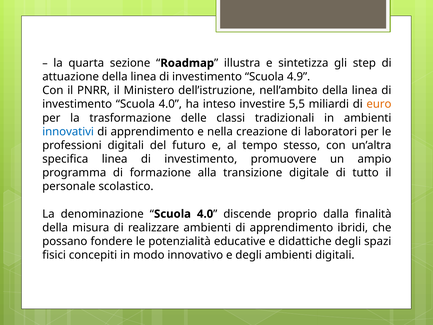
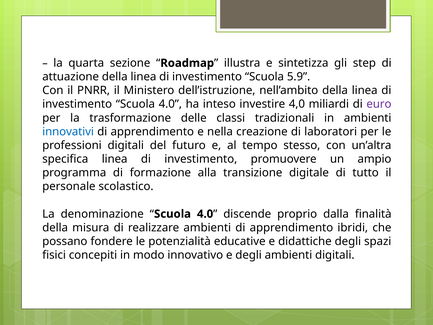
4.9: 4.9 -> 5.9 (299, 77)
5,5: 5,5 -> 4,0 (297, 104)
euro colour: orange -> purple (379, 104)
